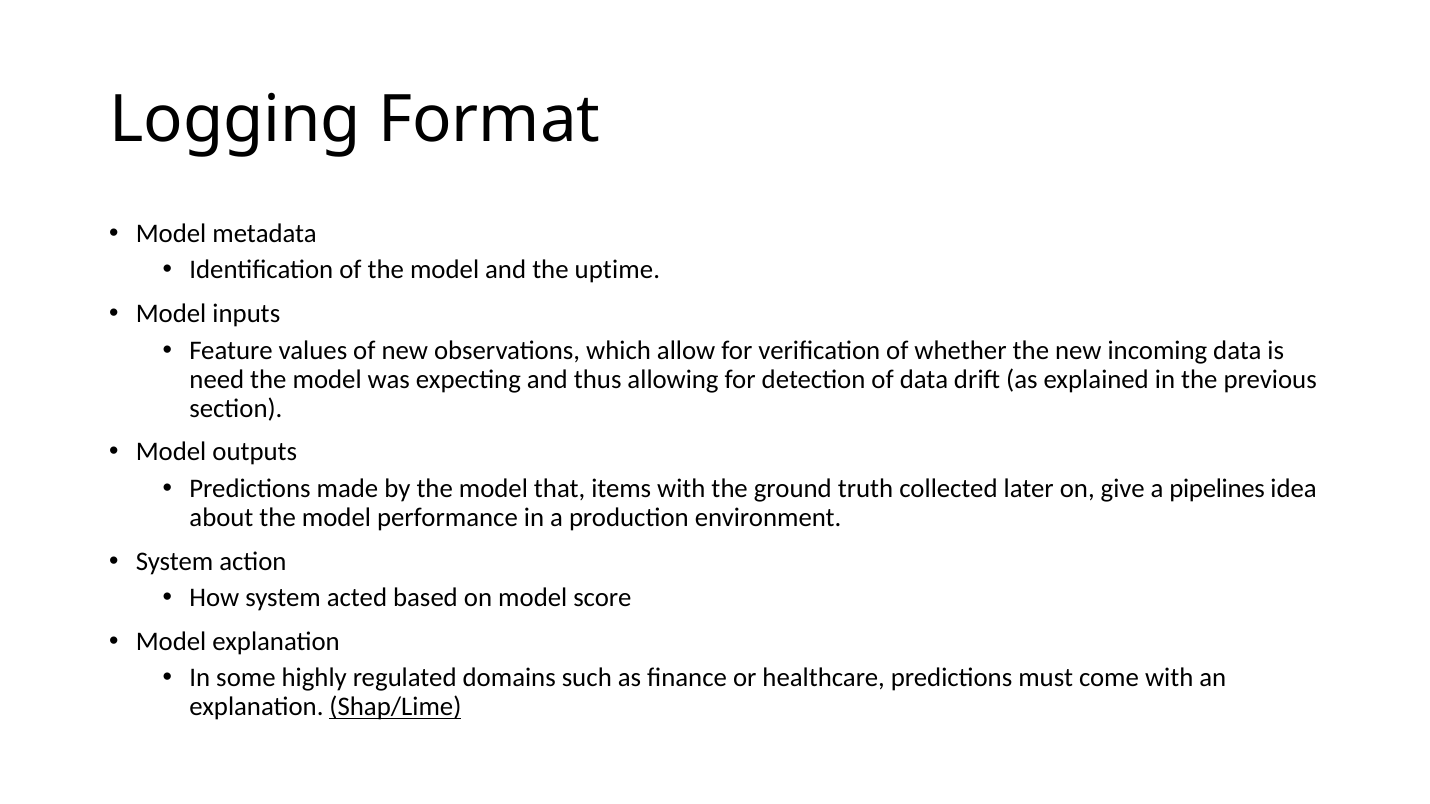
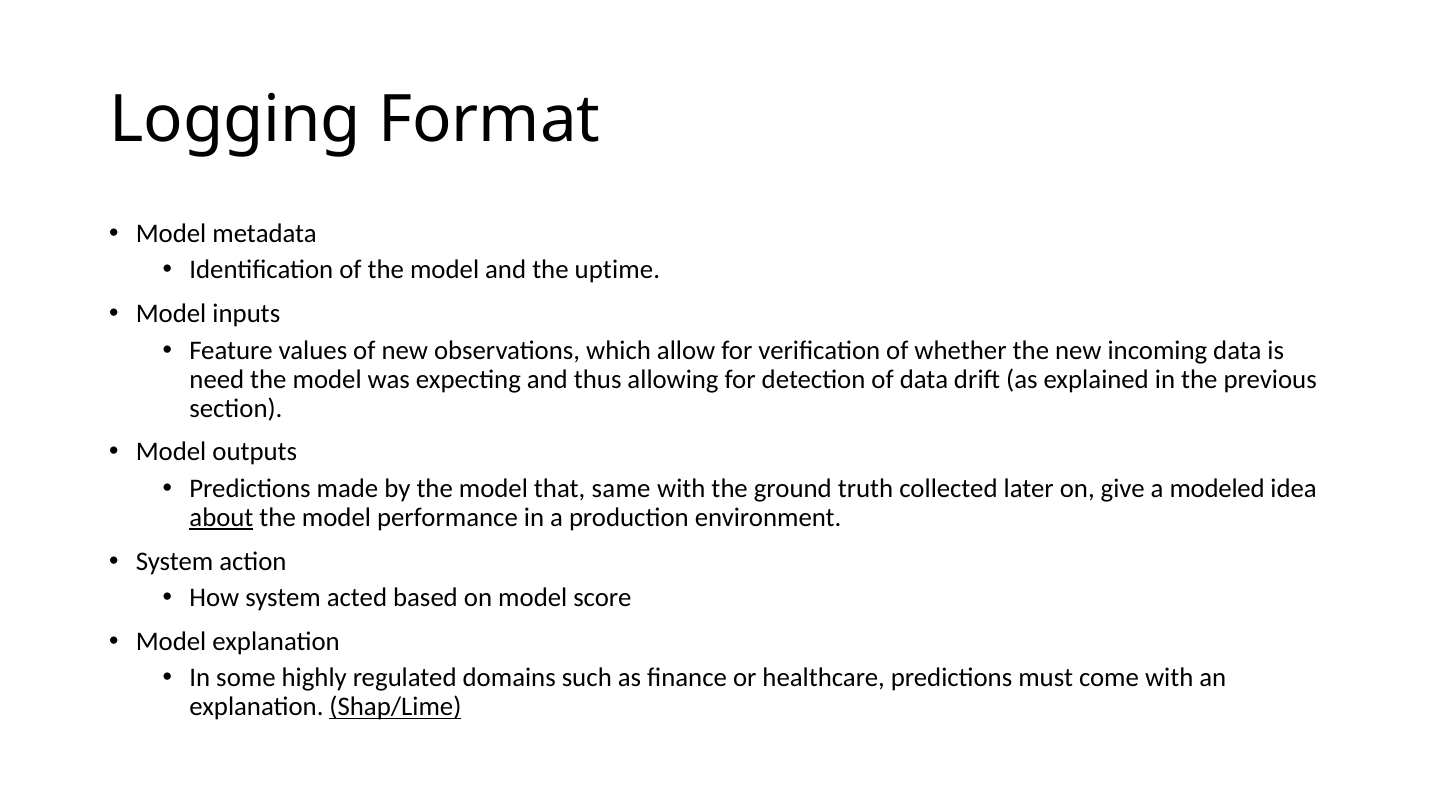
items: items -> same (621, 489)
pipelines: pipelines -> modeled (1217, 489)
about underline: none -> present (221, 518)
